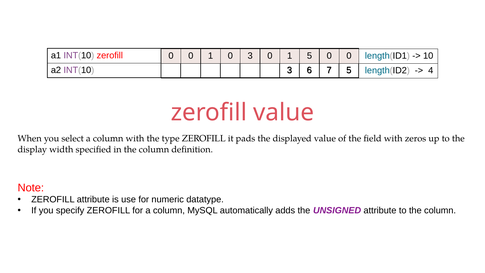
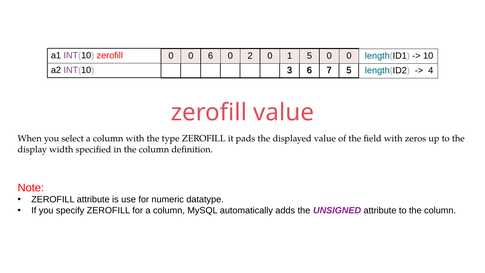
0 0 1: 1 -> 6 (211, 56)
0 3: 3 -> 2 (250, 56)
